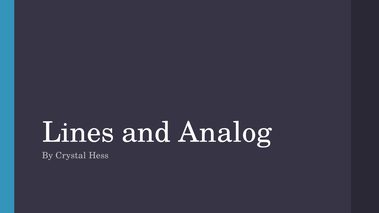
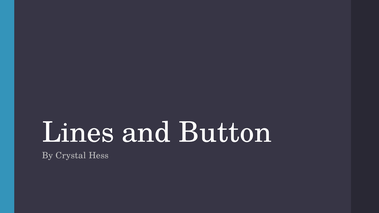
Analog: Analog -> Button (225, 133)
